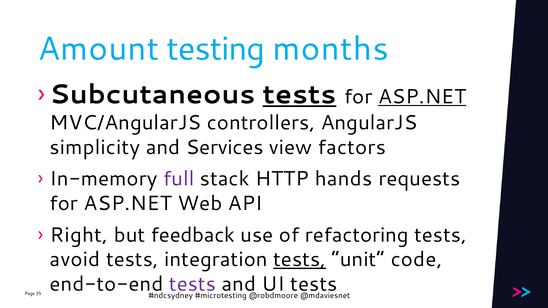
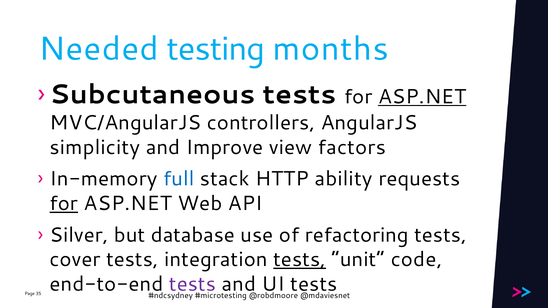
Amount: Amount -> Needed (99, 49)
tests underline: present -> none (299, 95)
Services: Services -> Improve (225, 147)
full colour: purple -> blue (179, 179)
hands: hands -> ability (344, 179)
for underline: none -> present (64, 204)
Right: Right -> Silver (79, 235)
feedback: feedback -> database (193, 235)
avoid: avoid -> cover (75, 260)
